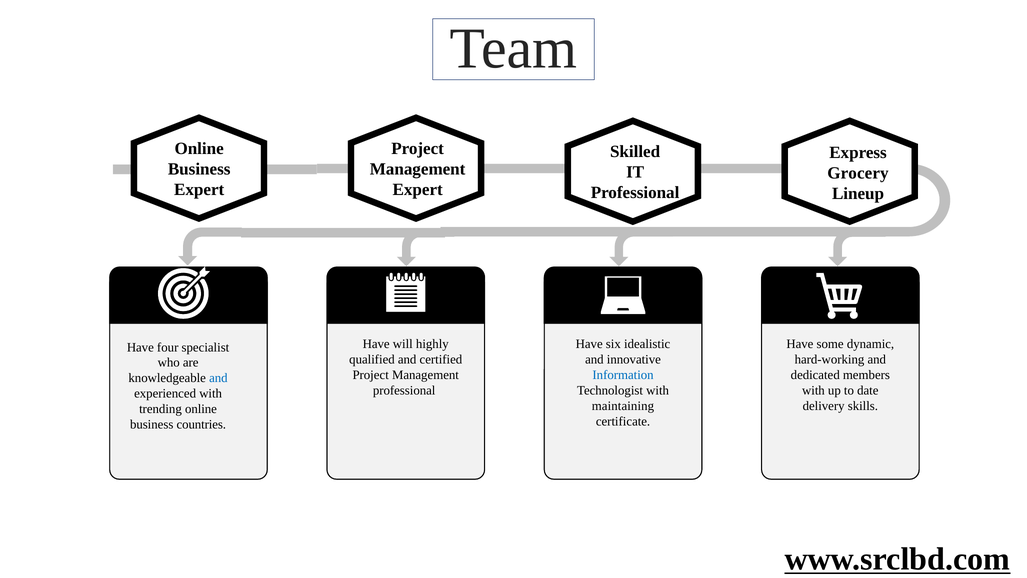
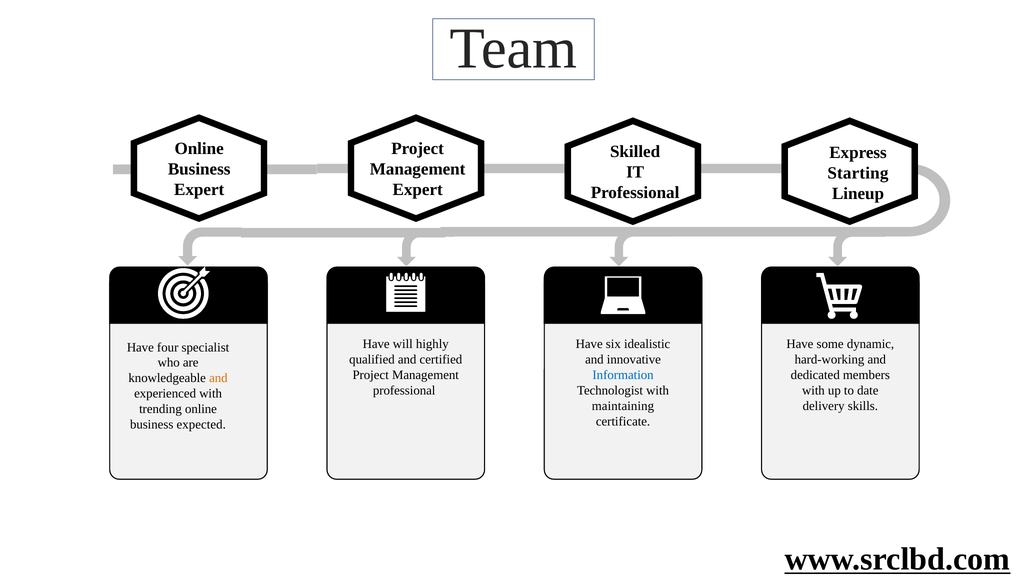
Grocery: Grocery -> Starting (858, 173)
and colour: blue -> orange (218, 378)
countries: countries -> expected (201, 424)
